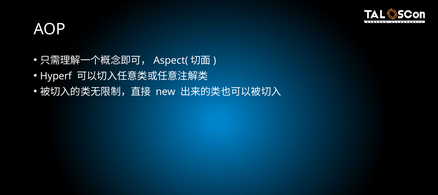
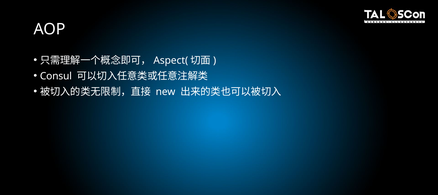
Hyperf: Hyperf -> Consul (56, 76)
